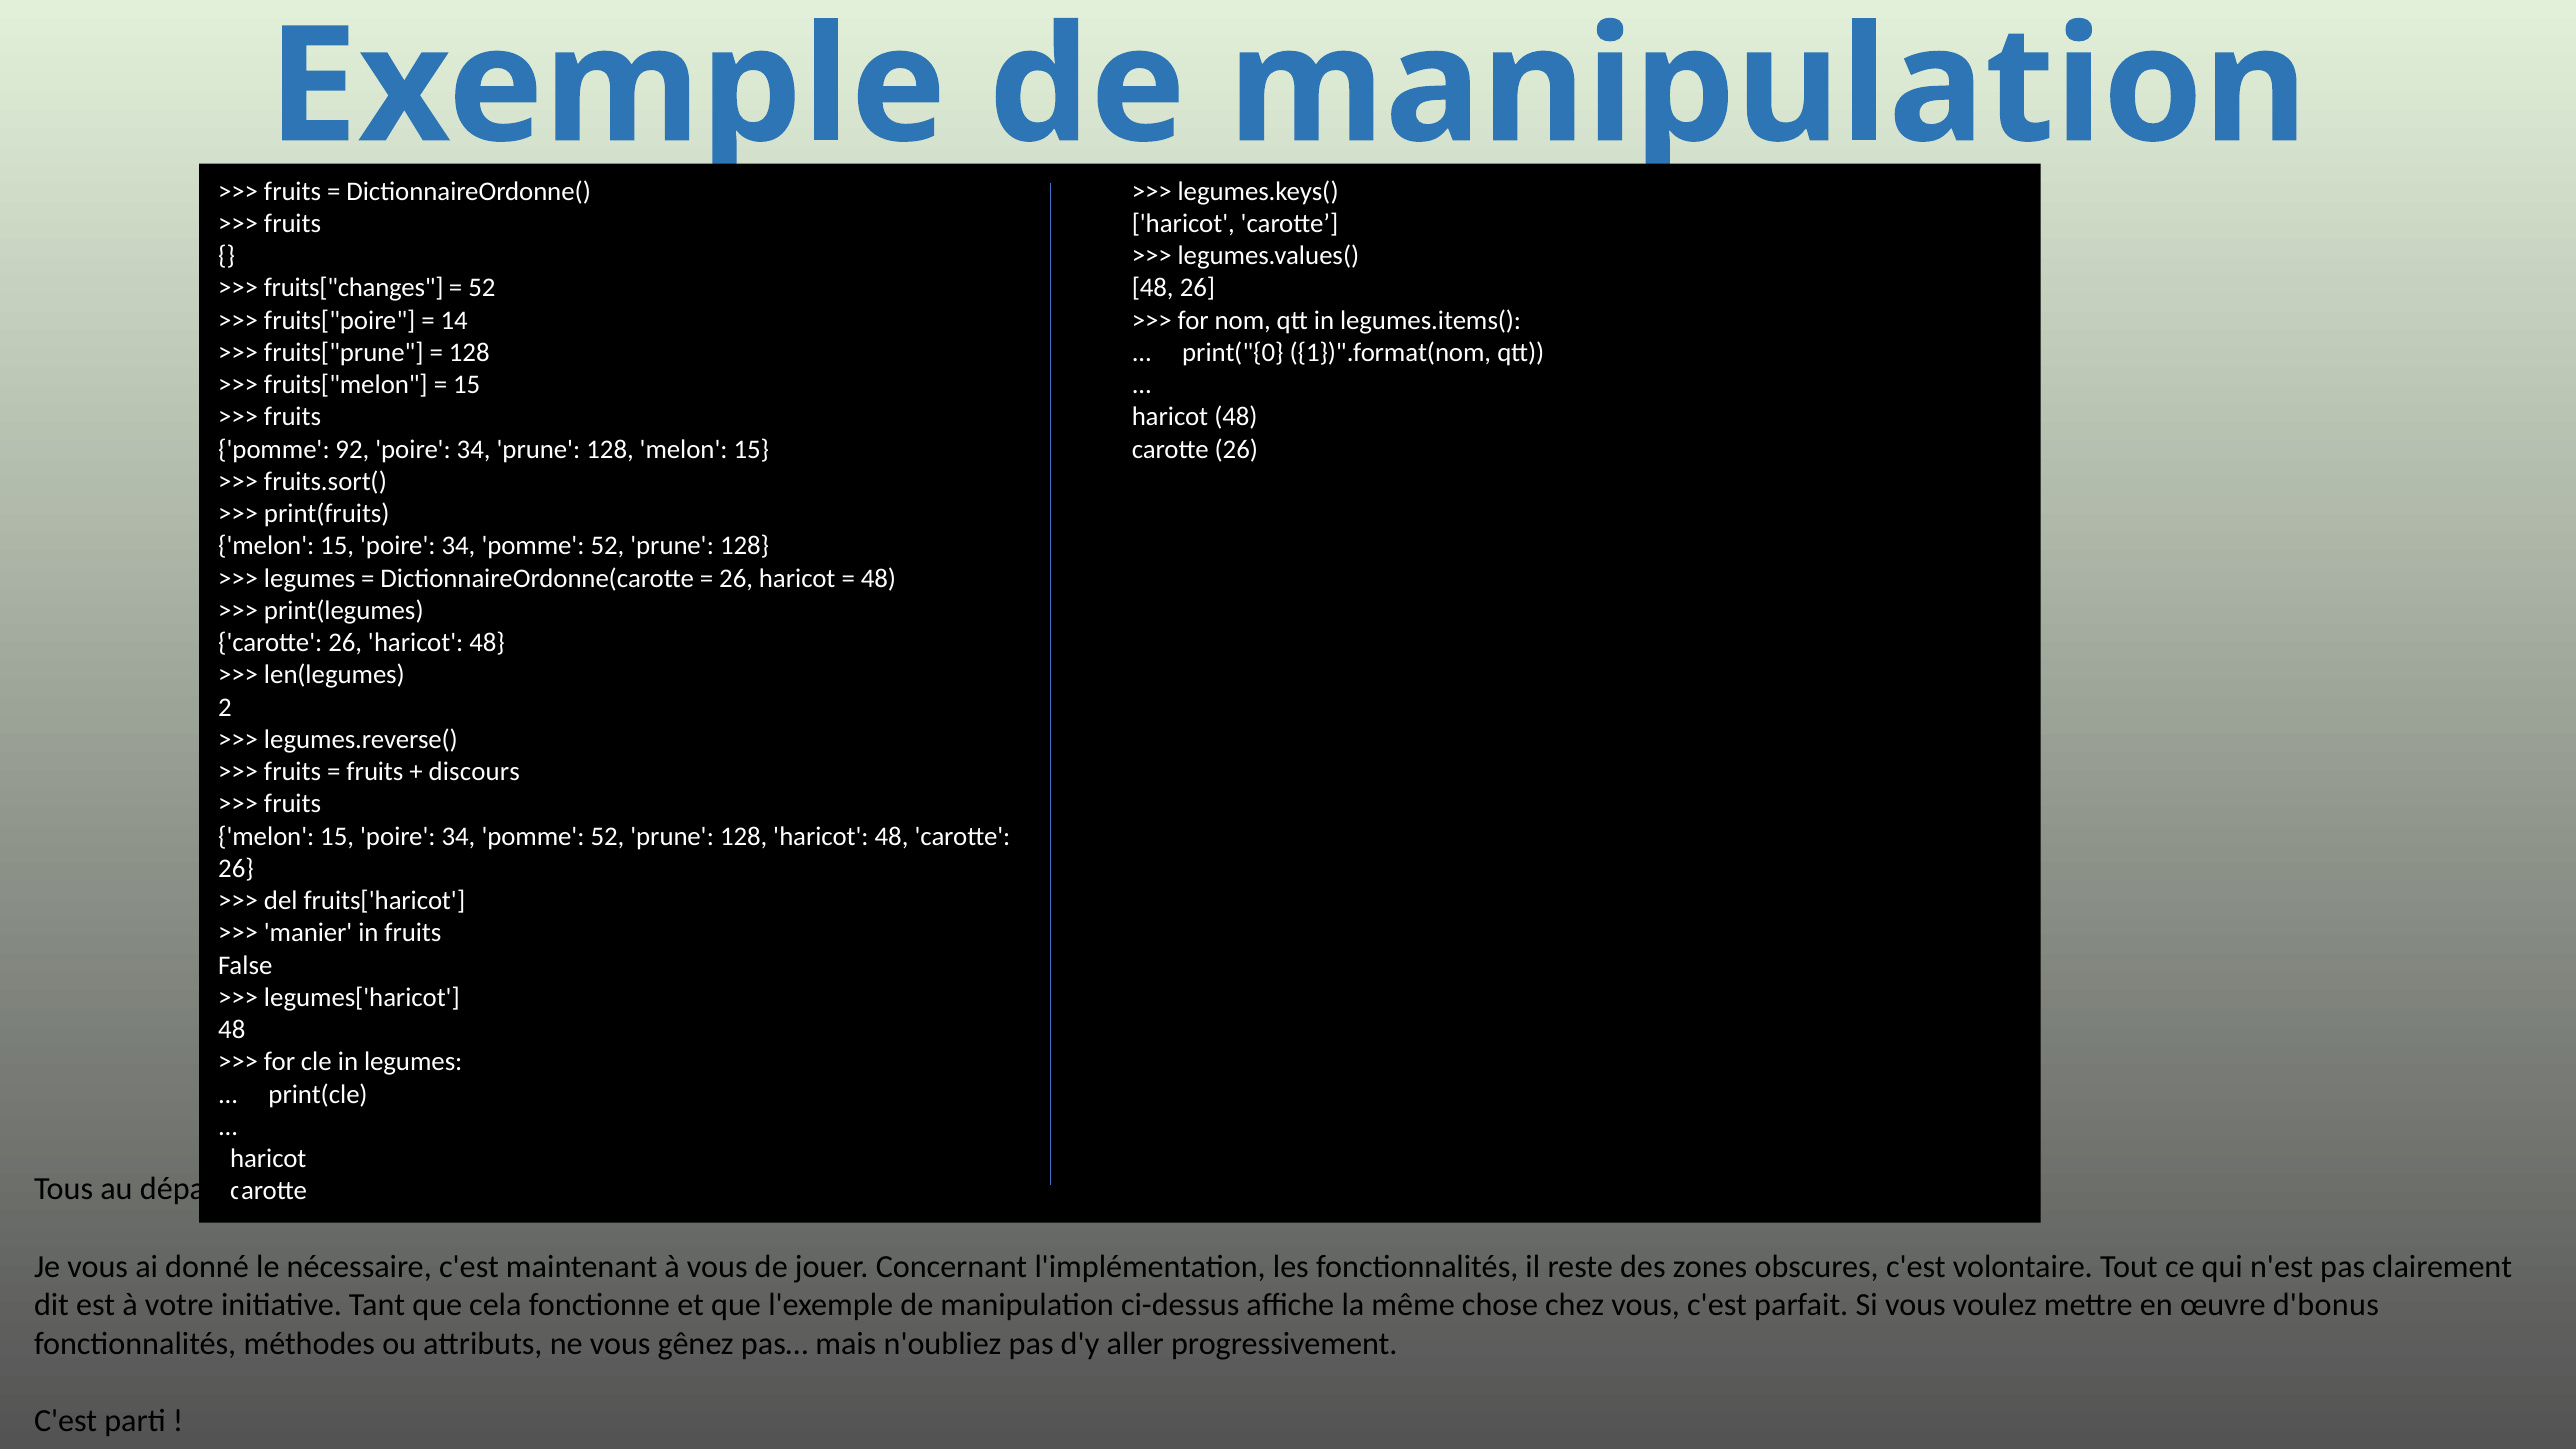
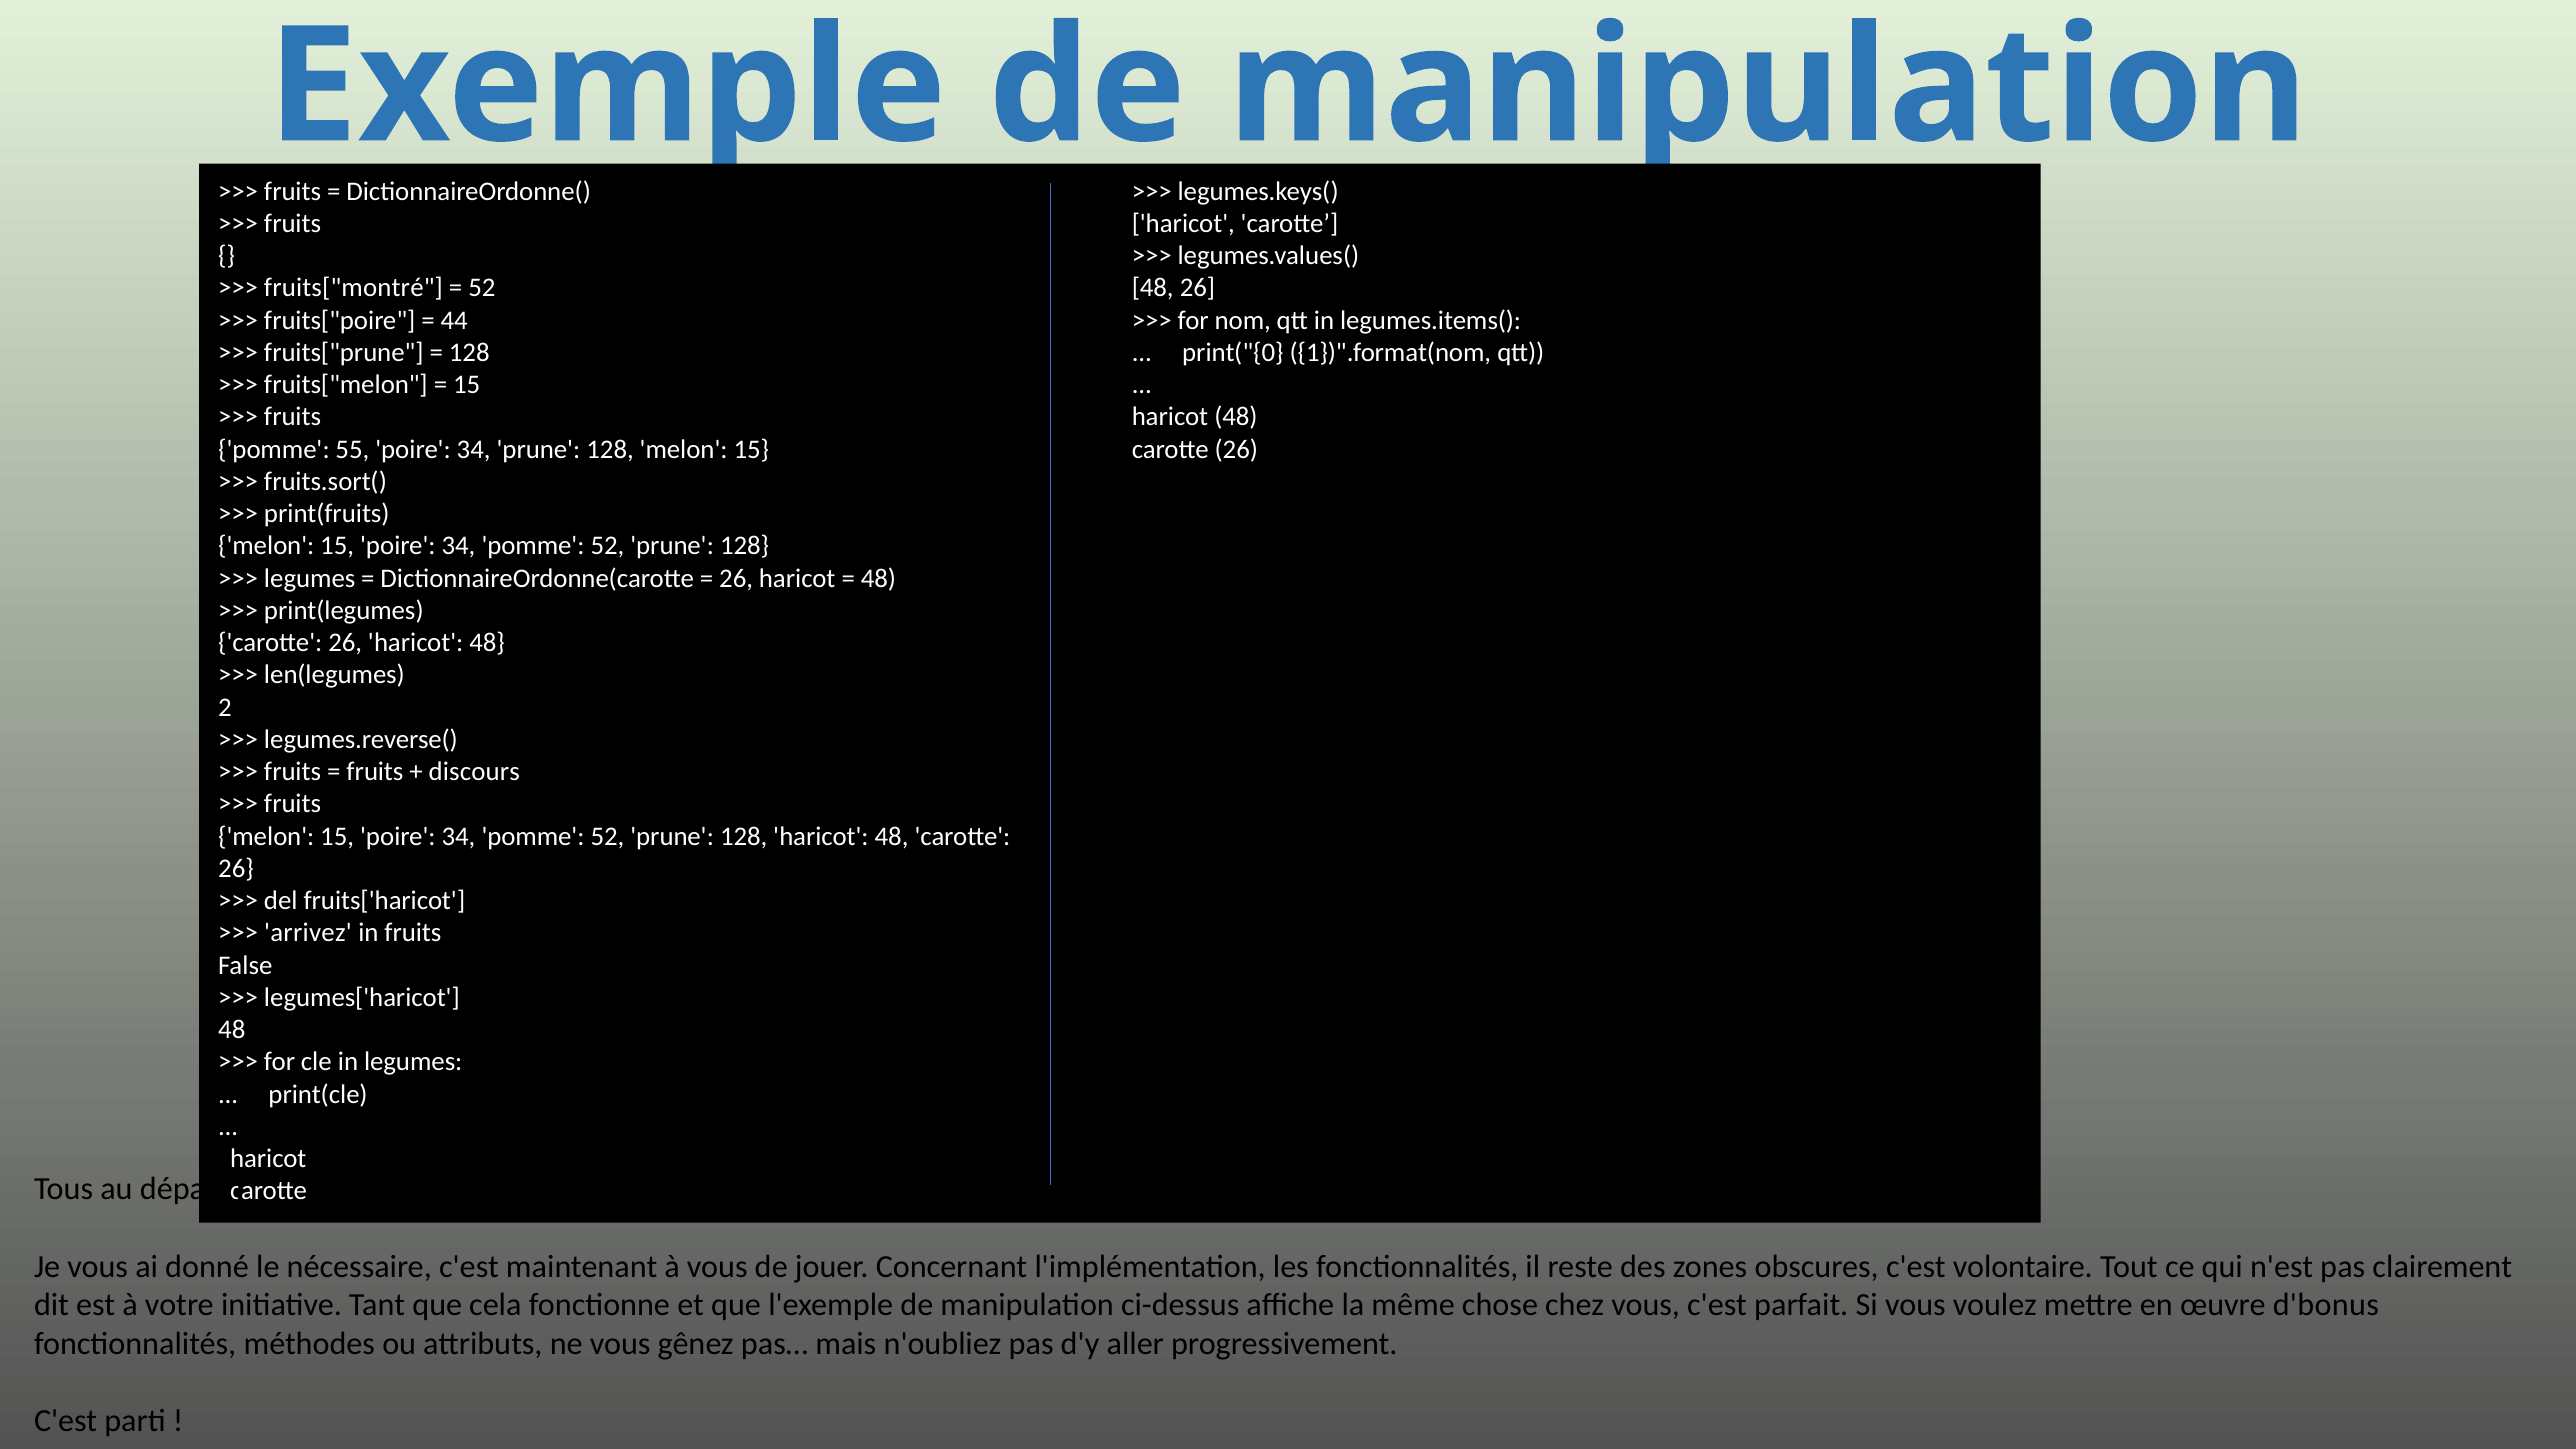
fruits["changes: fruits["changes -> fruits["montré (353, 288)
14: 14 -> 44 (454, 320)
92: 92 -> 55 (352, 449)
manier: manier -> arrivez (308, 933)
